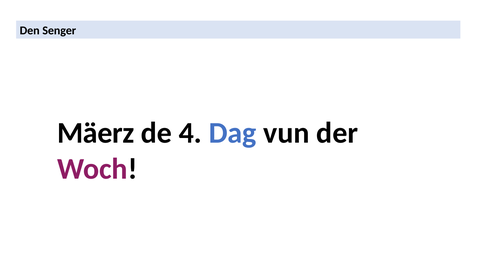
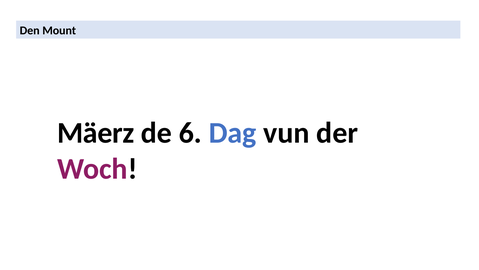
Senger: Senger -> Mount (59, 30)
4: 4 -> 6 (190, 133)
